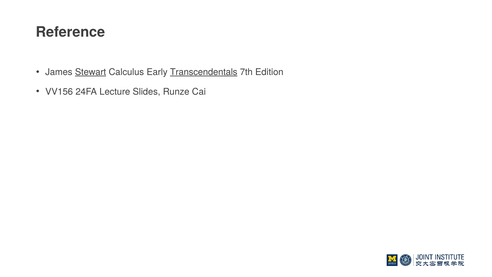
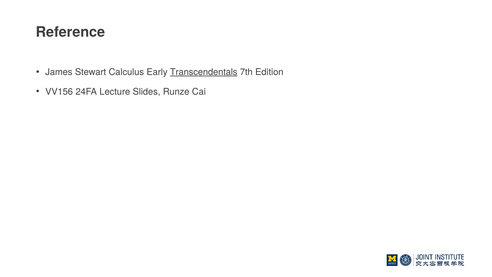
Stewart underline: present -> none (91, 72)
